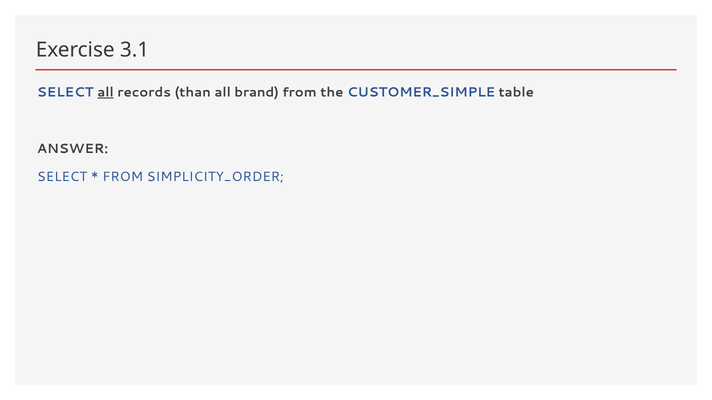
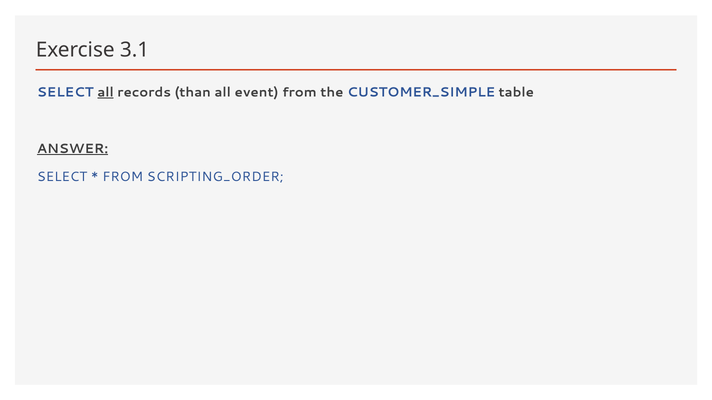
brand: brand -> event (257, 93)
ANSWER underline: none -> present (73, 149)
SIMPLICITY_ORDER: SIMPLICITY_ORDER -> SCRIPTING_ORDER (215, 177)
